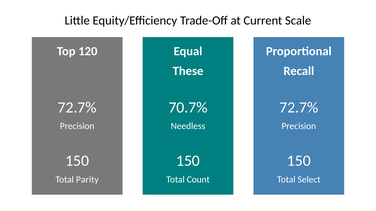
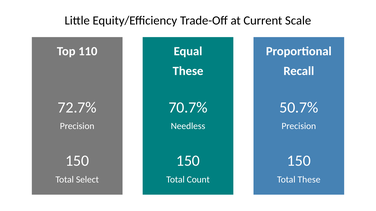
120: 120 -> 110 (88, 51)
72.7%: 72.7% -> 50.7% (299, 108)
Parity: Parity -> Select (87, 180)
Total Select: Select -> These (309, 180)
